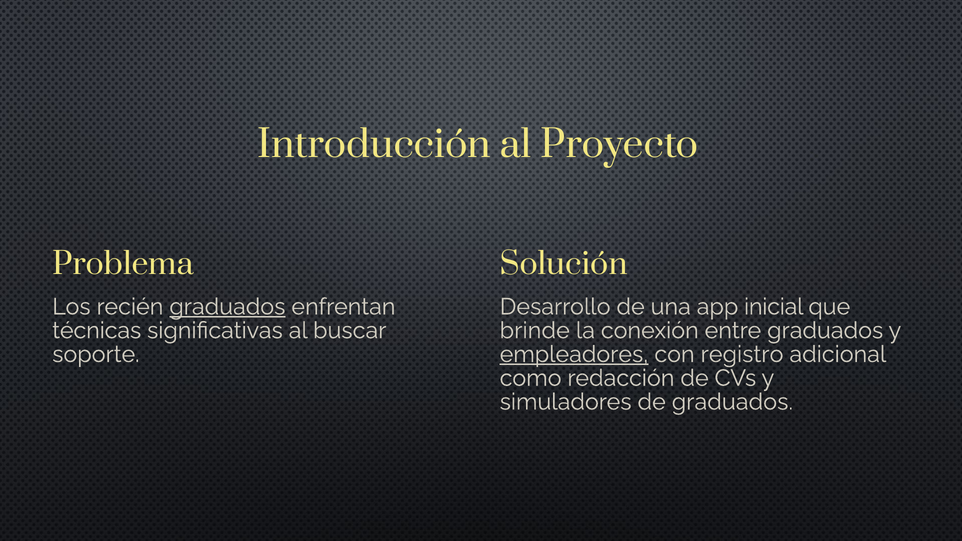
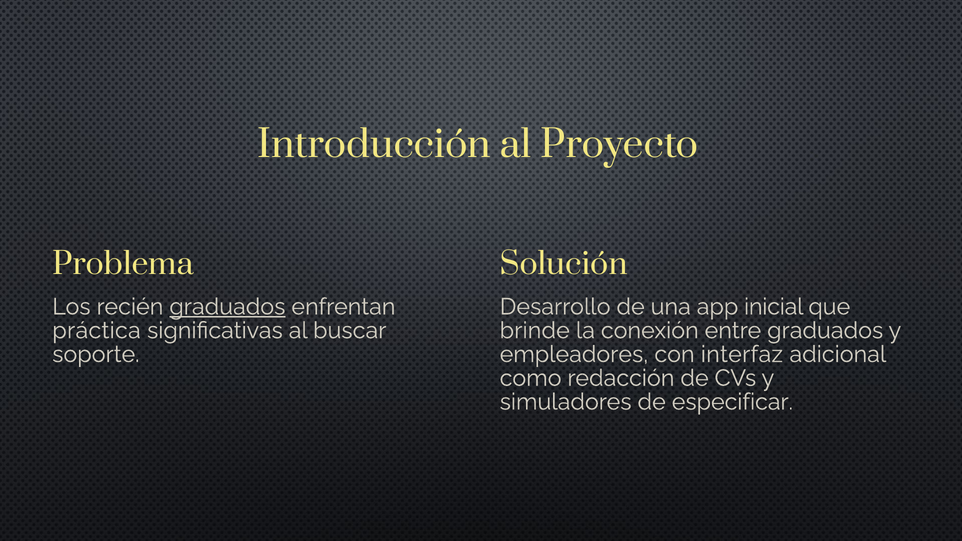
técnicas: técnicas -> práctica (97, 331)
empleadores underline: present -> none (574, 354)
registro: registro -> interfaz (742, 354)
de graduados: graduados -> especificar (732, 402)
